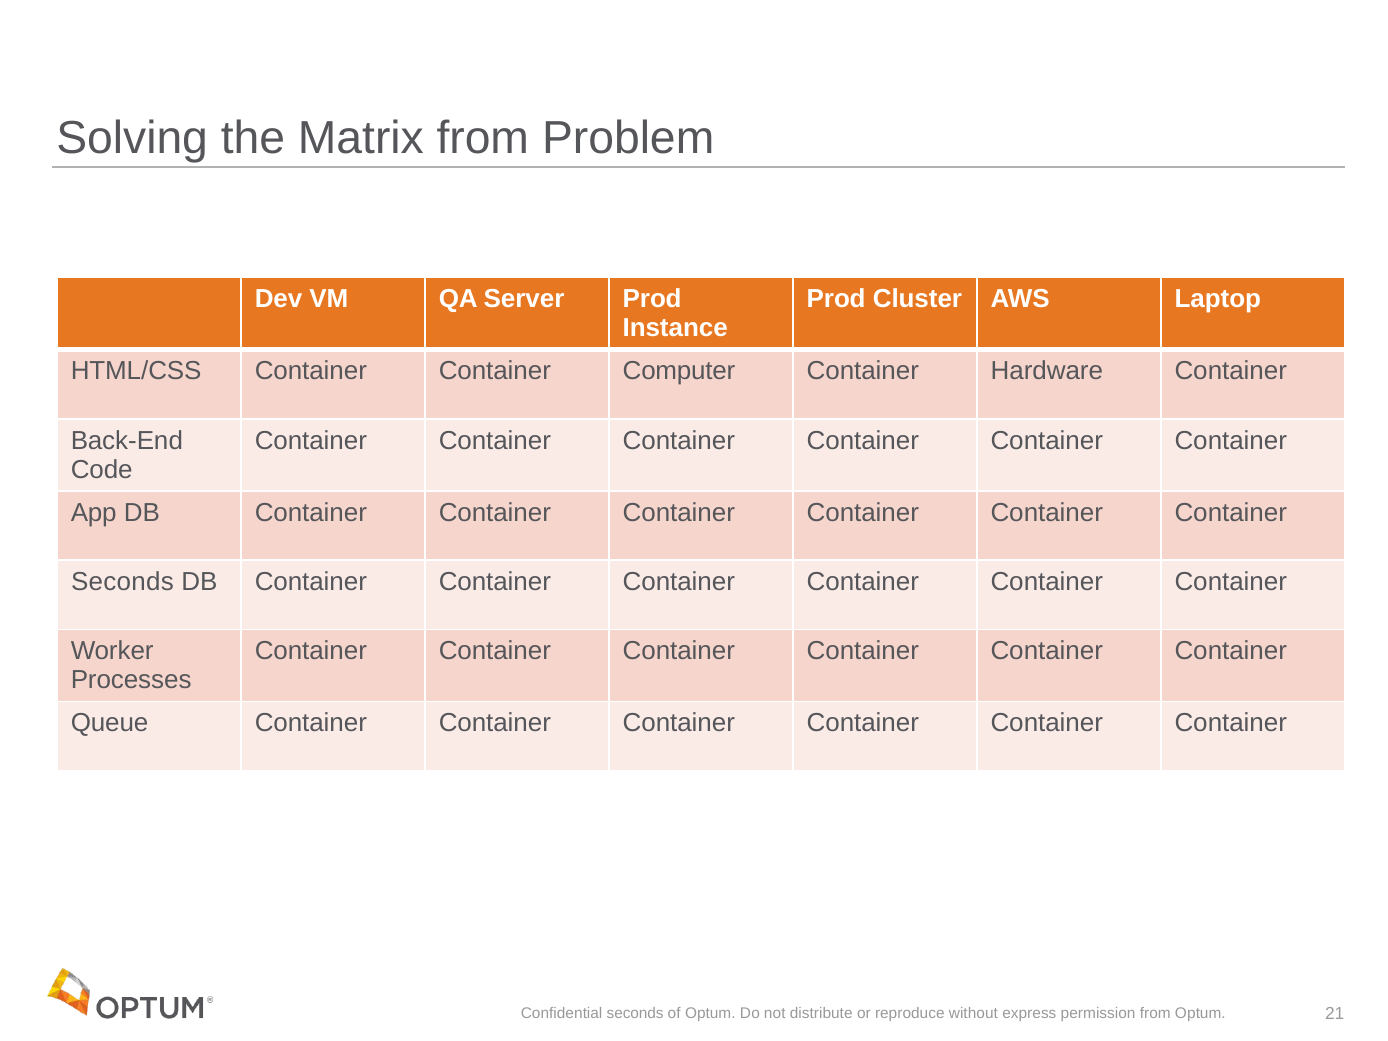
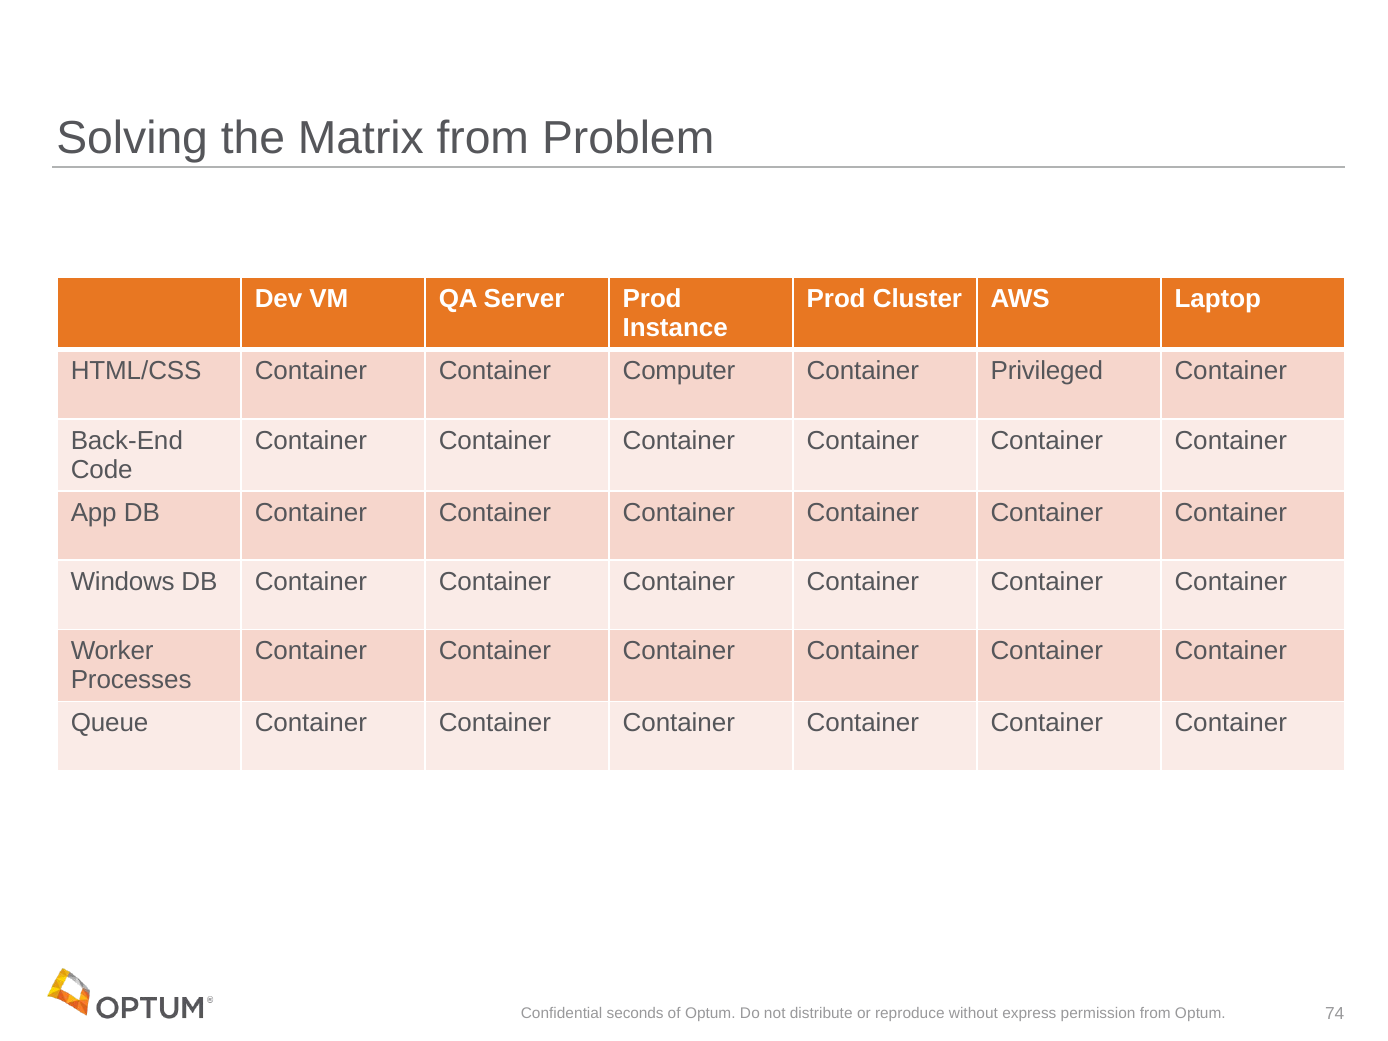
Hardware: Hardware -> Privileged (1047, 371)
Seconds: Seconds -> Windows (123, 582)
21: 21 -> 74 (1335, 1014)
